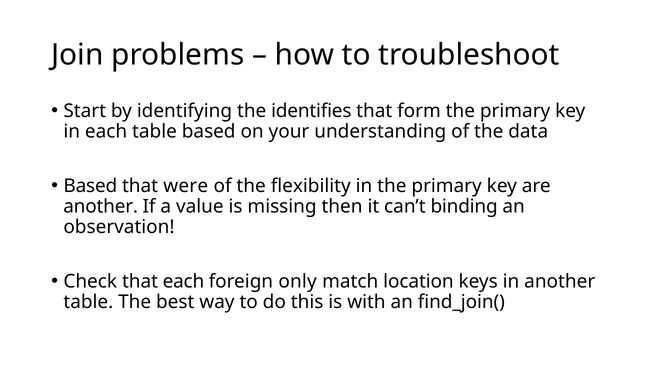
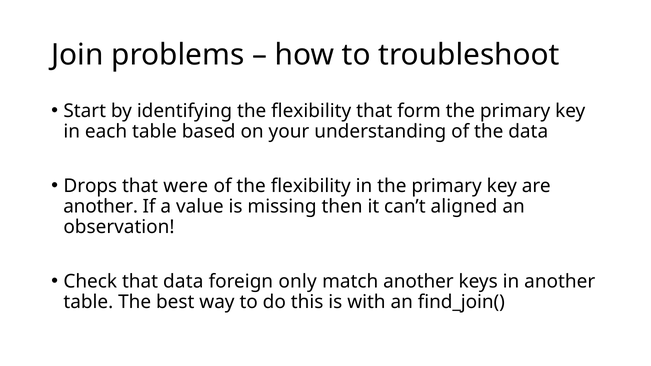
identifying the identifies: identifies -> flexibility (311, 111)
Based: Based -> Drops (90, 186)
binding: binding -> aligned (464, 206)
that each: each -> data (183, 282)
match location: location -> another (418, 282)
